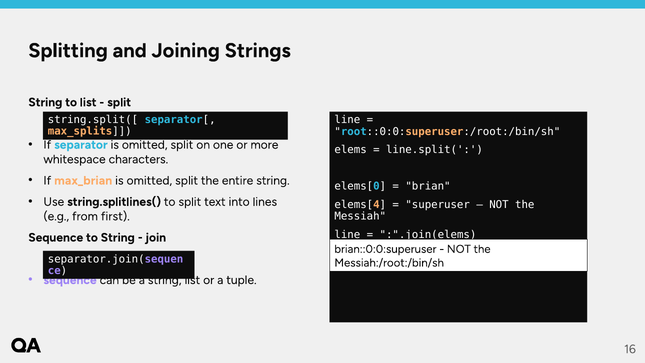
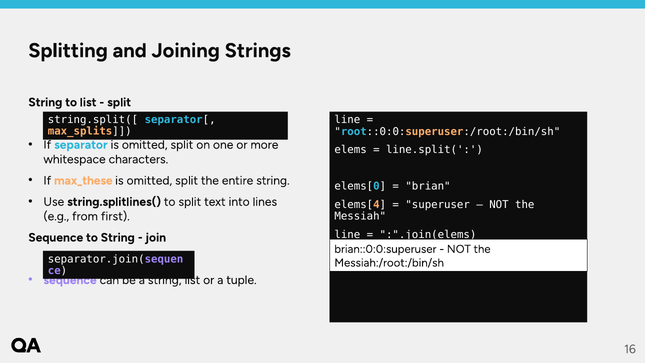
max_brian: max_brian -> max_these (83, 180)
